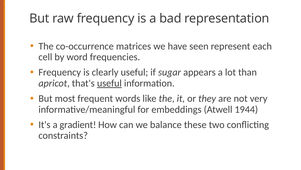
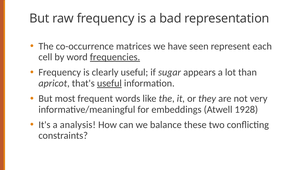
frequencies underline: none -> present (115, 57)
1944: 1944 -> 1928 (246, 109)
gradient: gradient -> analysis (78, 124)
